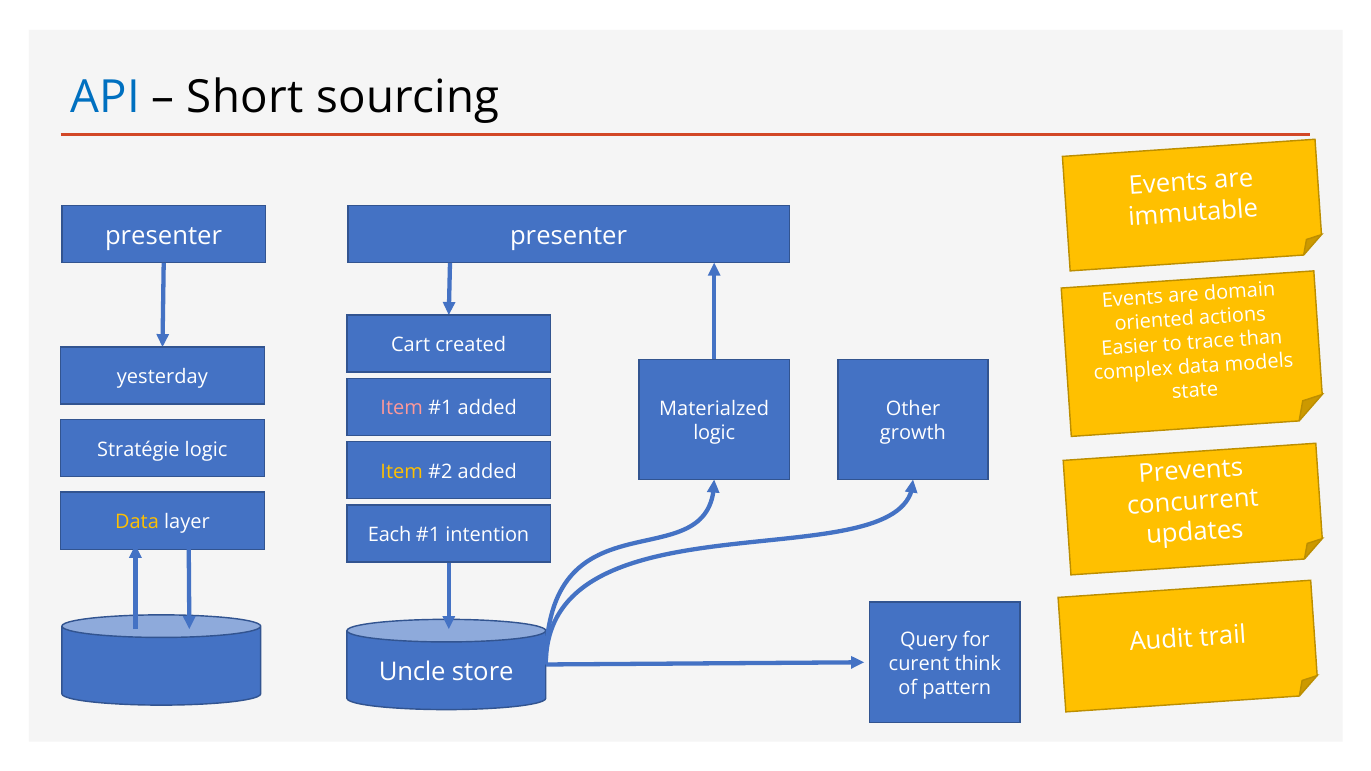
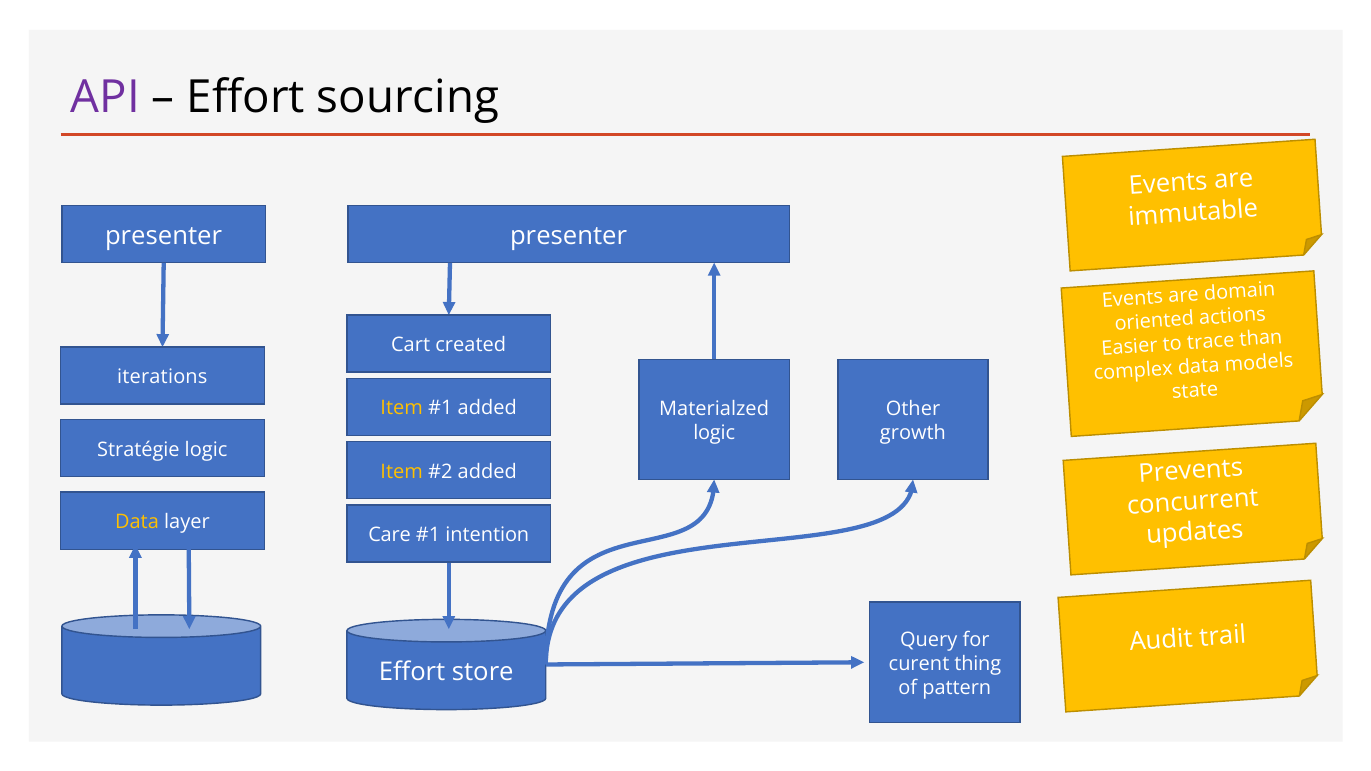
API colour: blue -> purple (106, 98)
Short: Short -> Effort (246, 98)
yesterday: yesterday -> iterations (162, 377)
Item colour: pink -> yellow (402, 408)
Each: Each -> Care (390, 535)
think: think -> thing (978, 664)
Uncle: Uncle -> Effort (412, 672)
